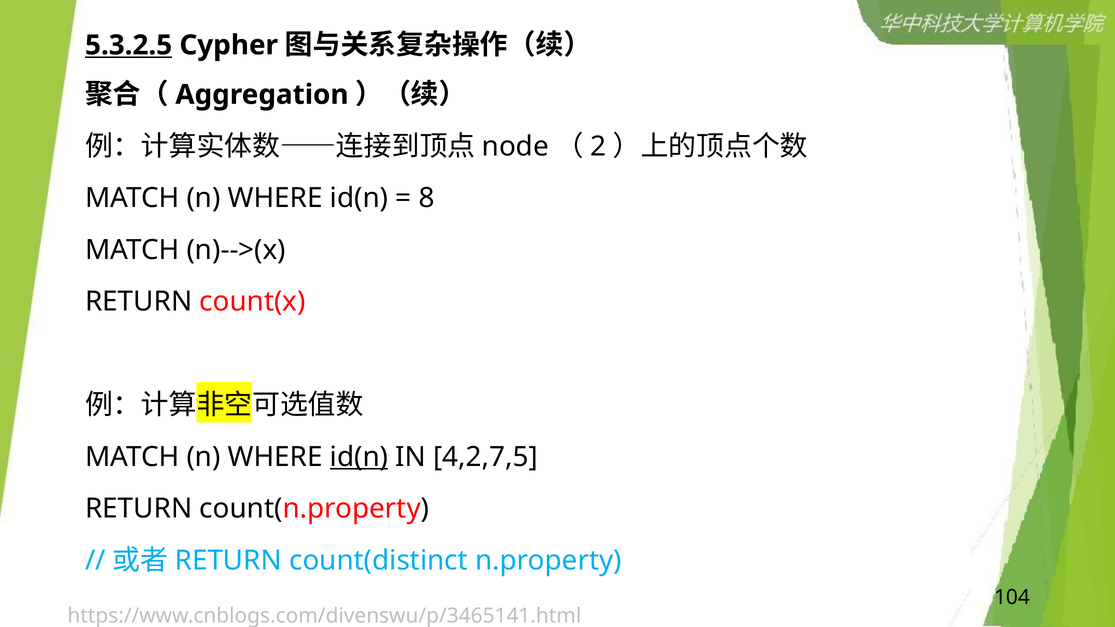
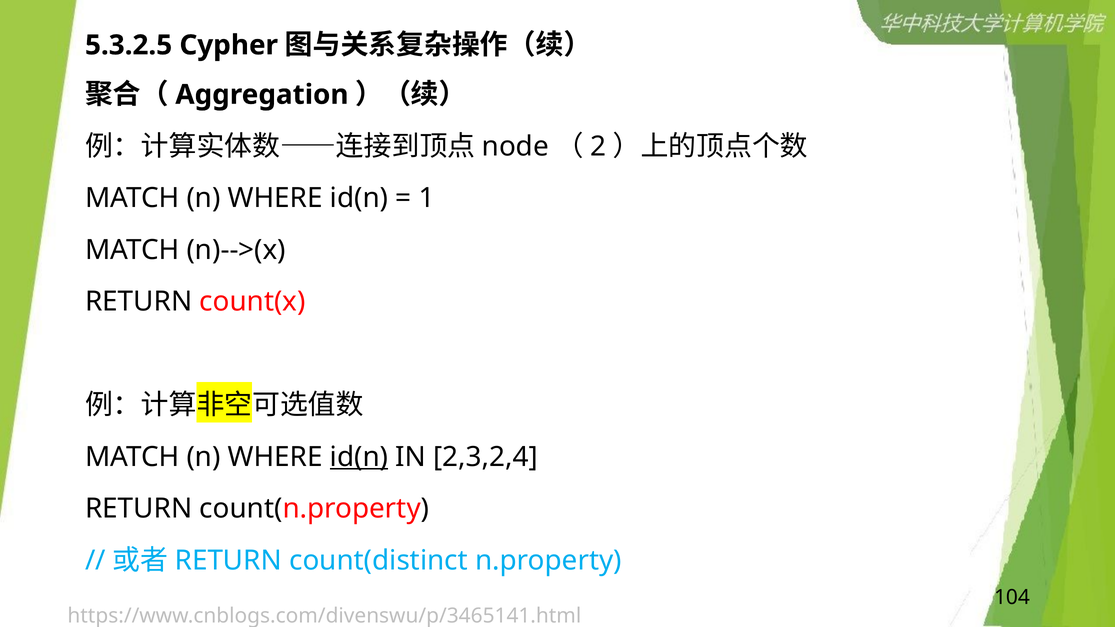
5.3.2.5 underline: present -> none (129, 45)
8: 8 -> 1 (427, 198)
4,2,7,5: 4,2,7,5 -> 2,3,2,4 (486, 457)
